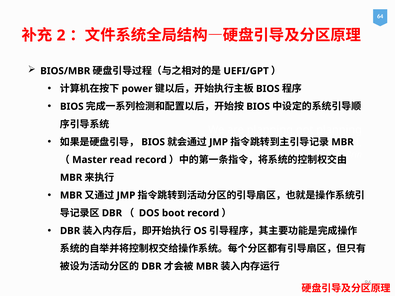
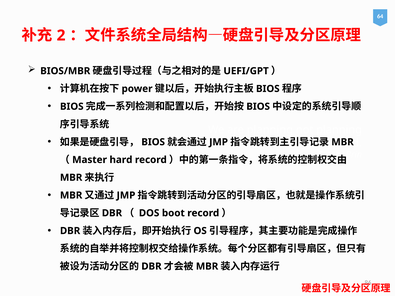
read: read -> hard (121, 160)
